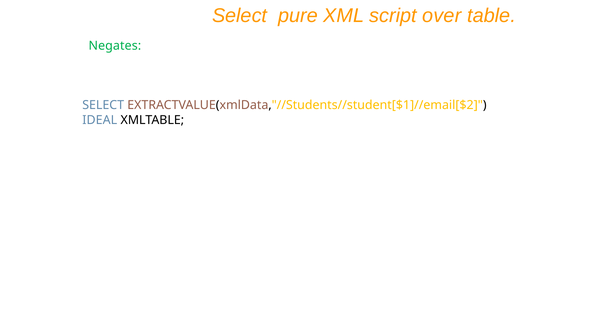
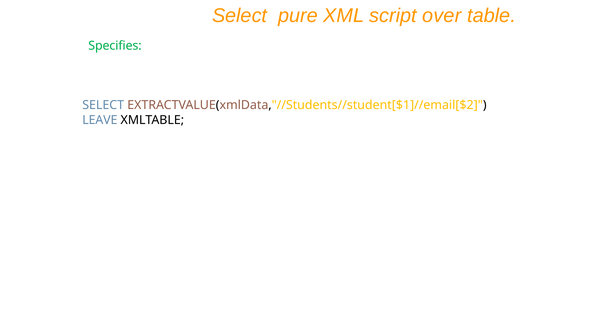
Negates: Negates -> Specifies (115, 46)
IDEAL: IDEAL -> LEAVE (100, 120)
